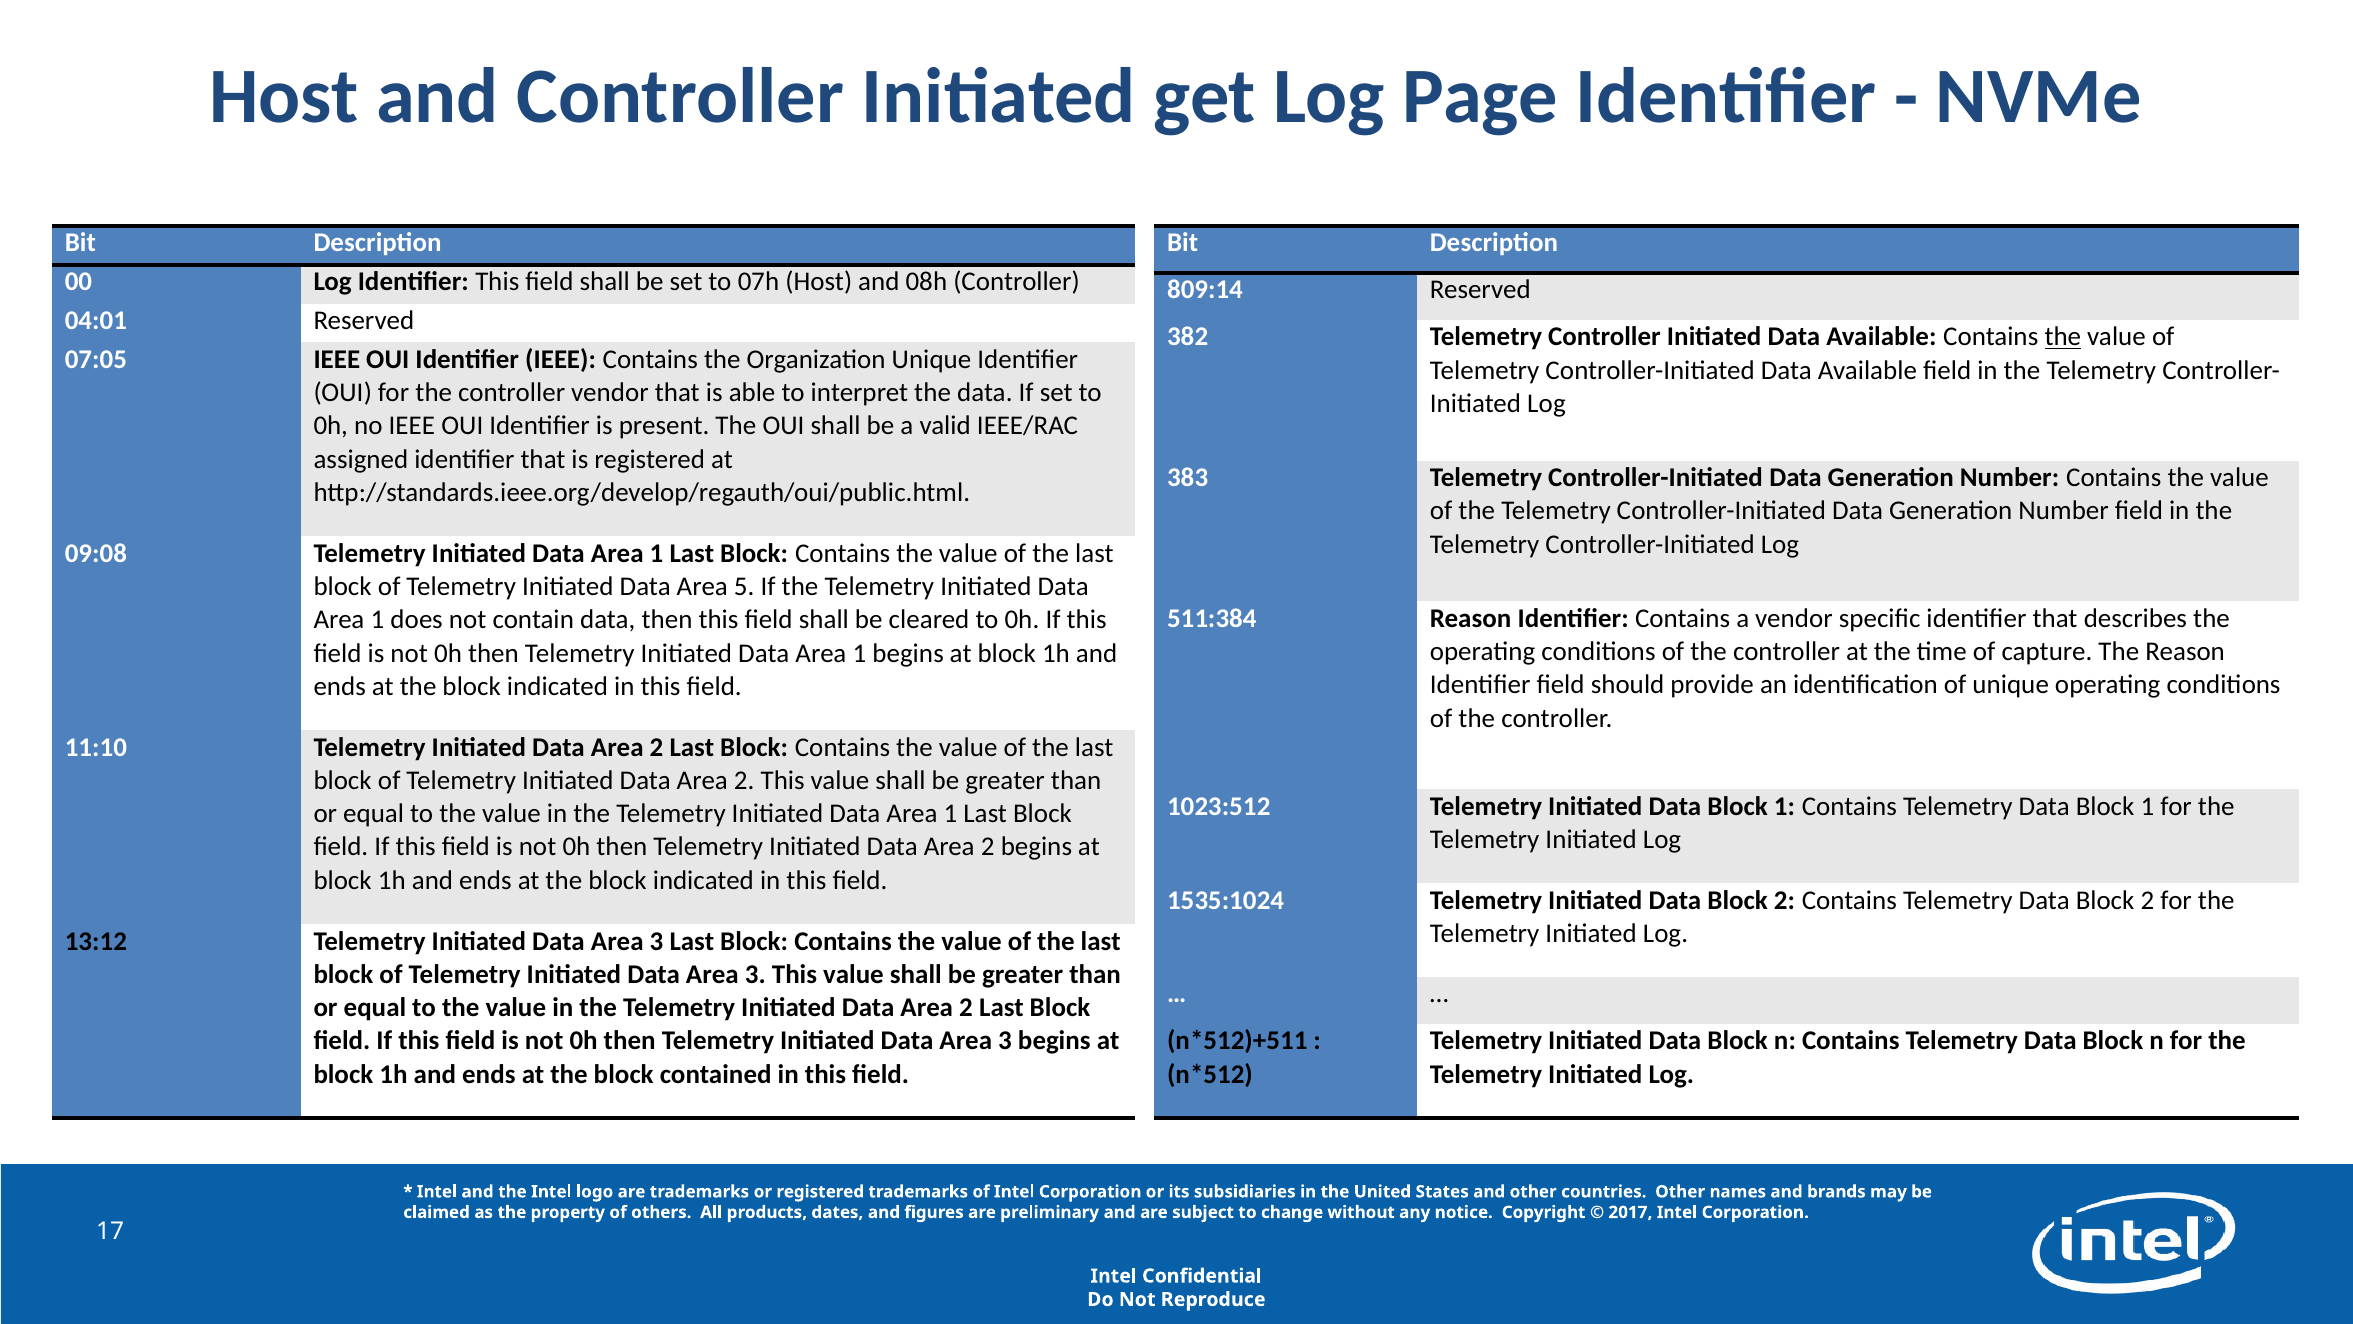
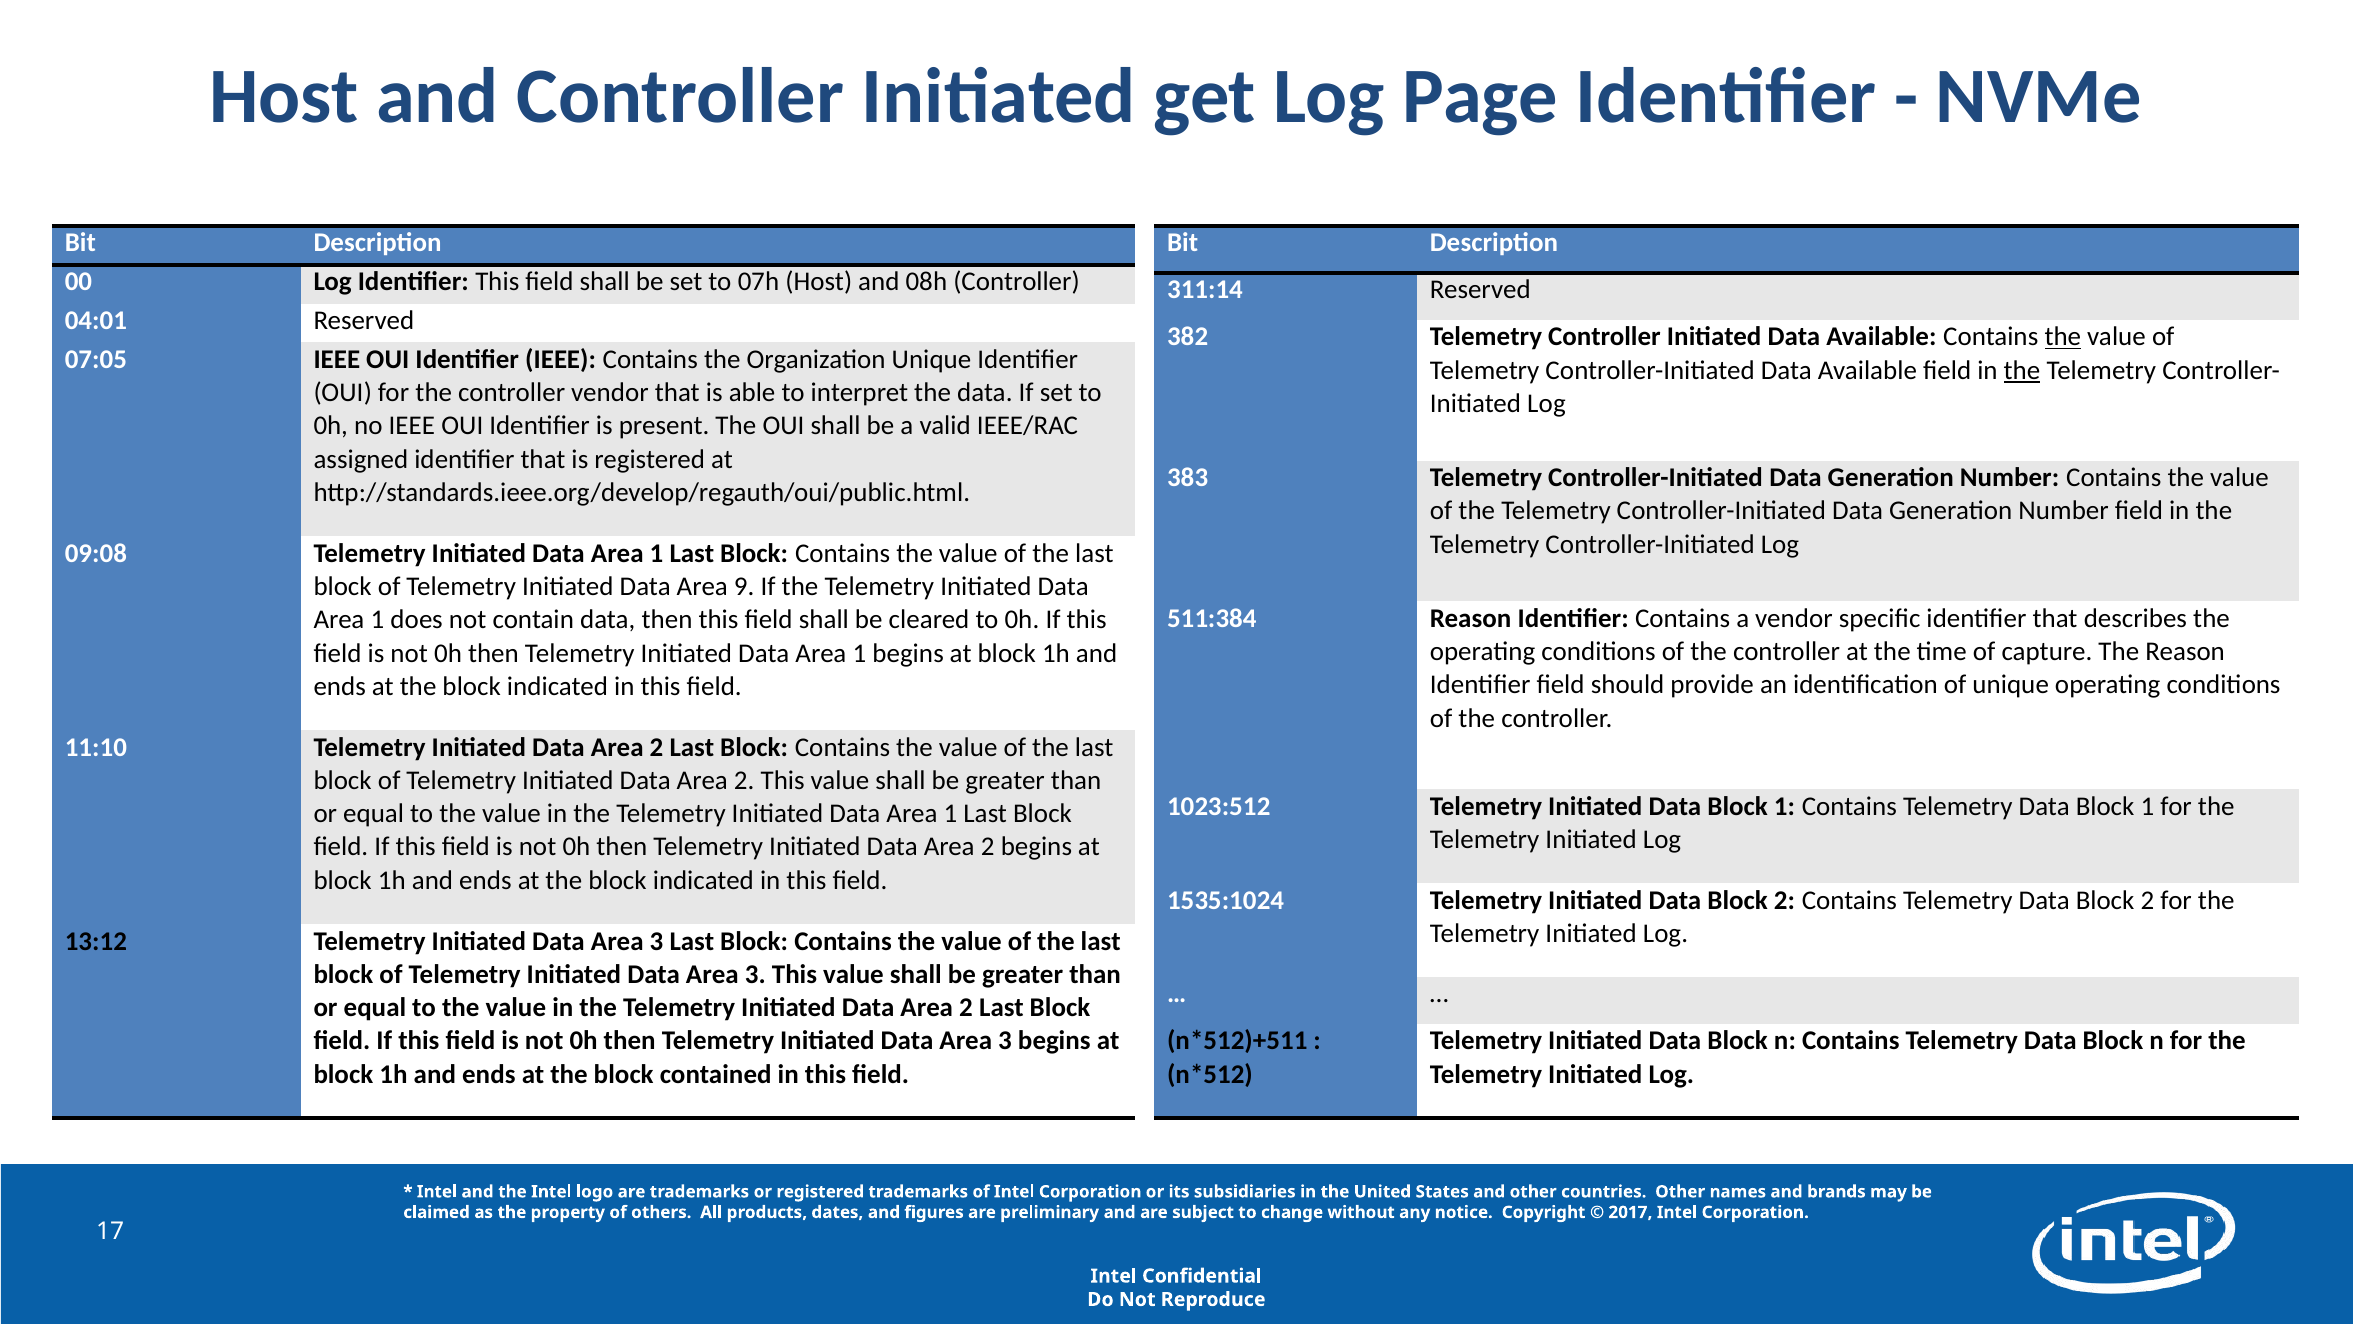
809:14: 809:14 -> 311:14 (1205, 290)
the underline: none -> present (2022, 370)
5: 5 -> 9 (744, 586)
